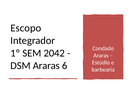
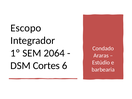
2042: 2042 -> 2064 (54, 53)
DSM Araras: Araras -> Cortes (46, 66)
